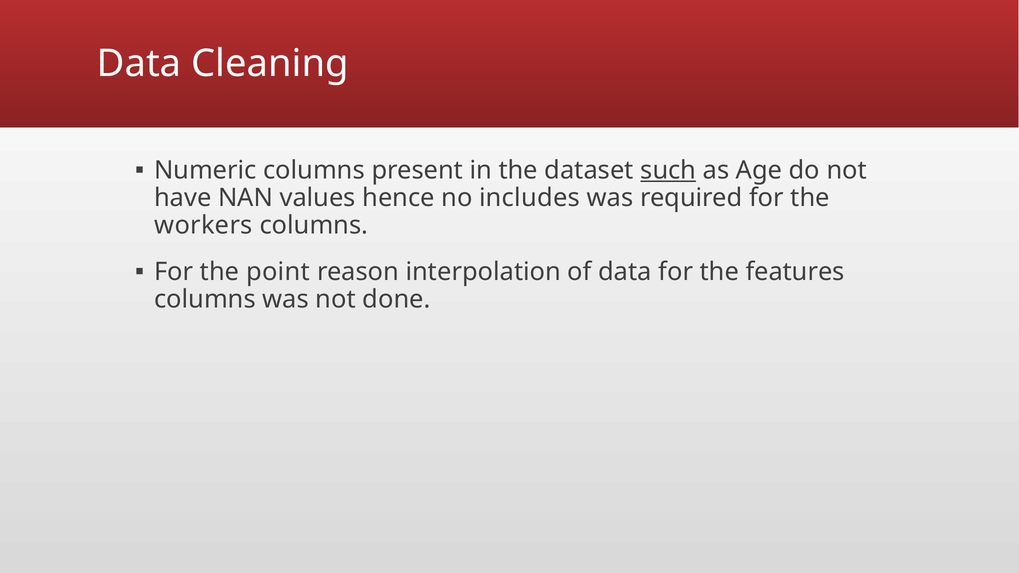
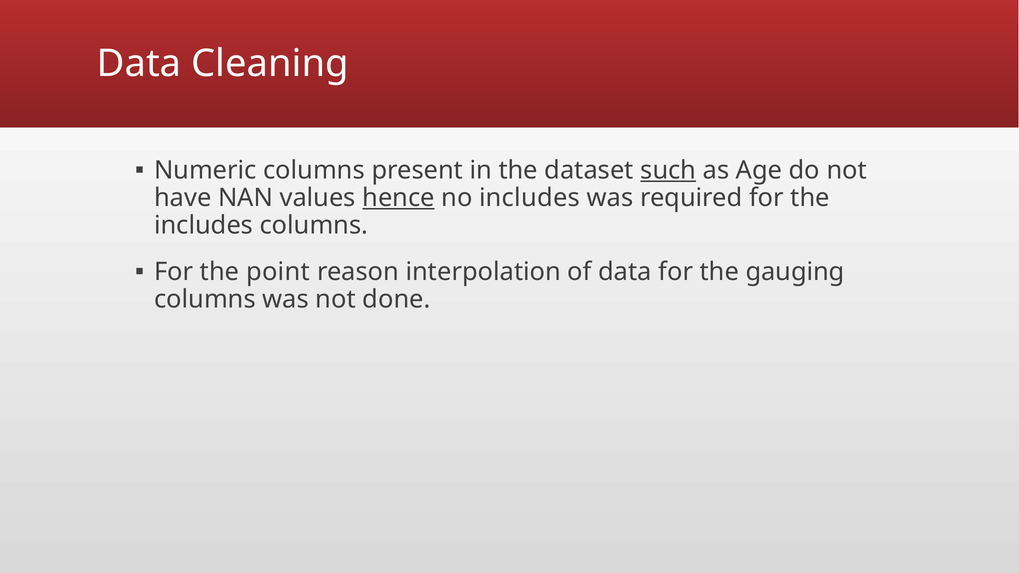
hence underline: none -> present (399, 198)
workers: workers -> includes (204, 225)
features: features -> gauging (795, 272)
